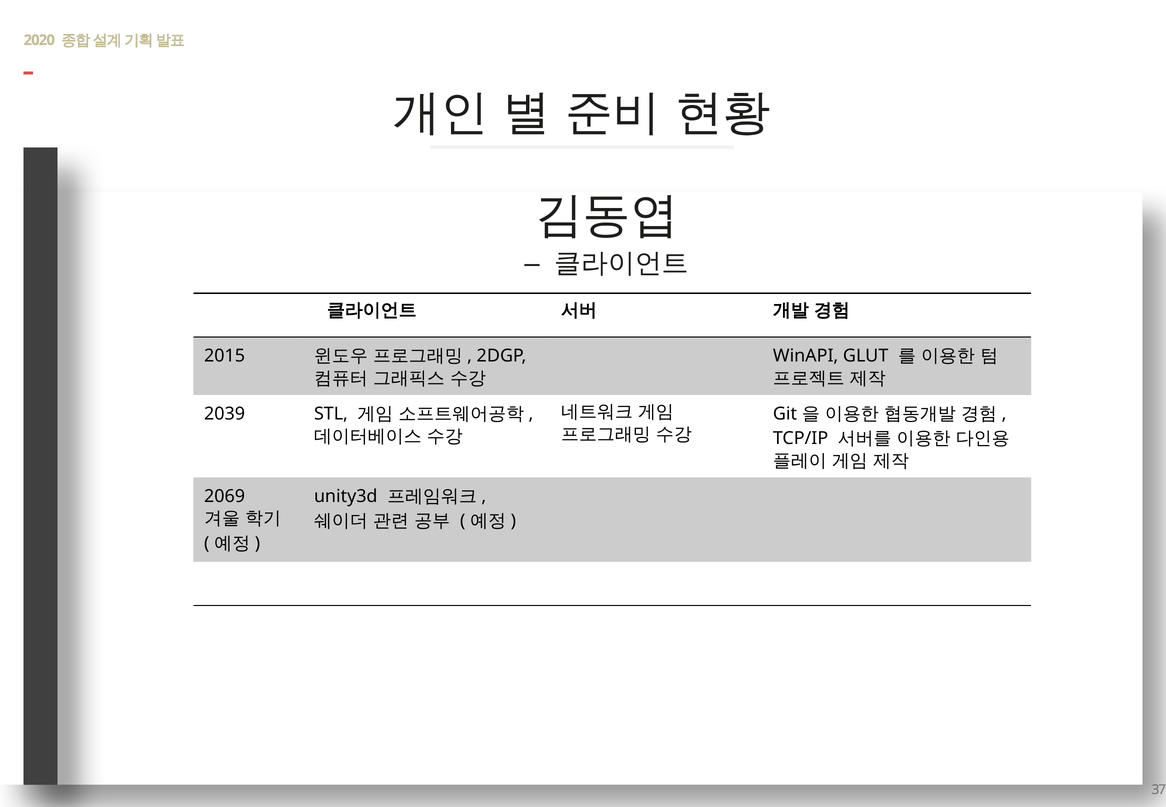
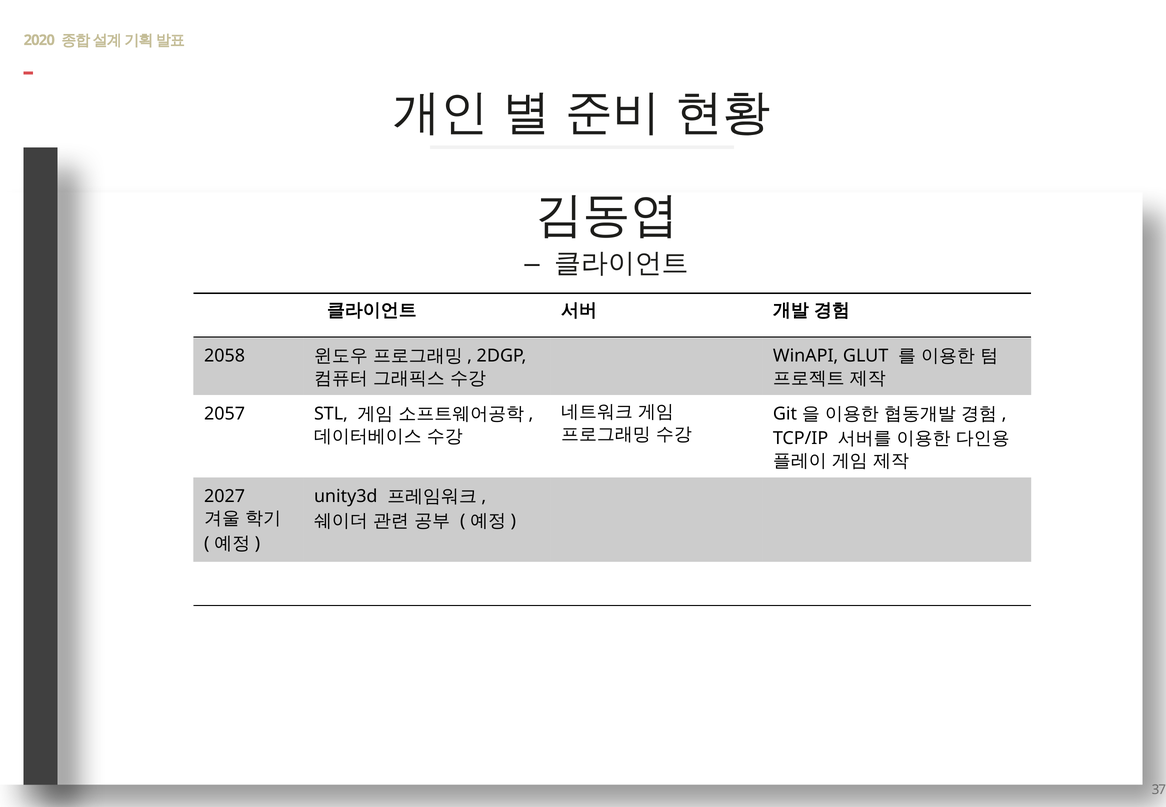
2015: 2015 -> 2058 (225, 356)
2039: 2039 -> 2057 (225, 414)
2069: 2069 -> 2027 (225, 496)
